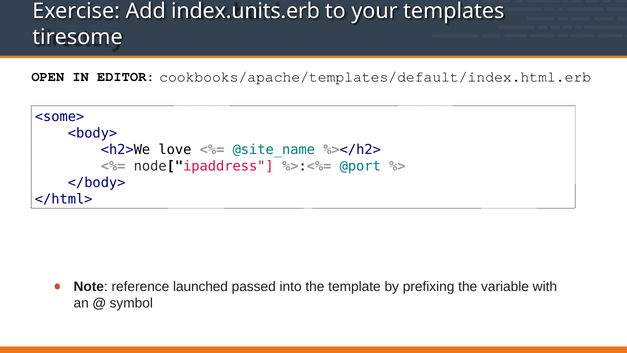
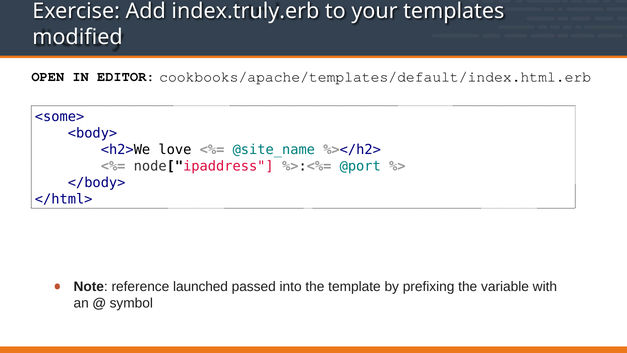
index.units.erb: index.units.erb -> index.truly.erb (245, 11)
tiresome: tiresome -> modified (78, 37)
